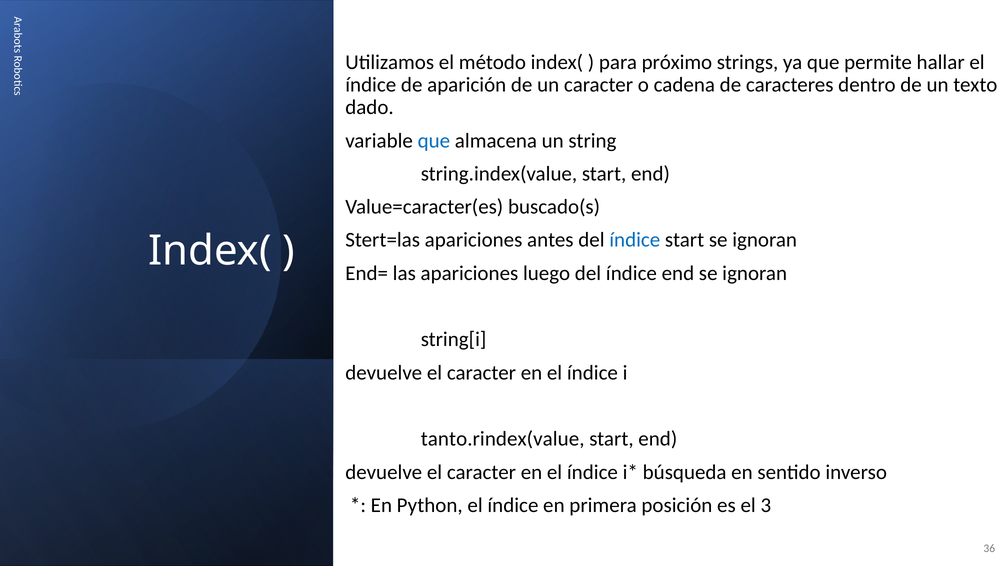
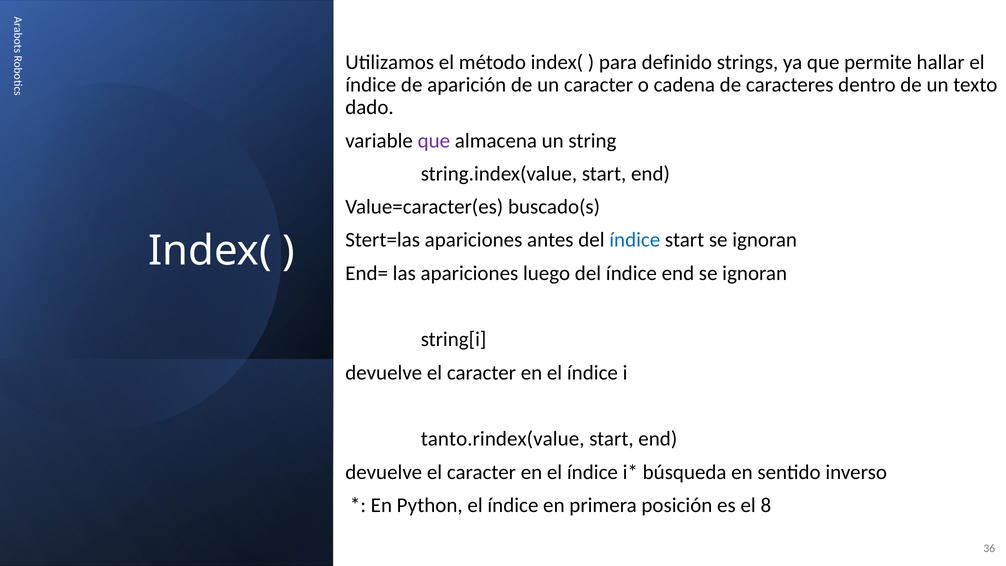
próximo: próximo -> definido (677, 62)
que colour: blue -> purple (434, 141)
3: 3 -> 8 (766, 505)
